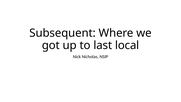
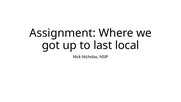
Subsequent: Subsequent -> Assignment (63, 33)
